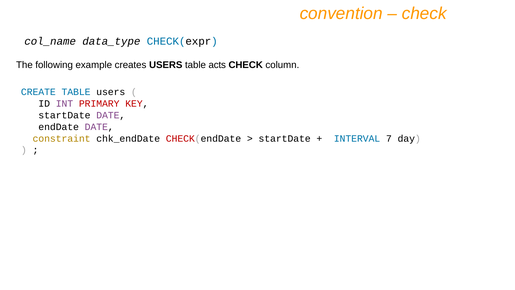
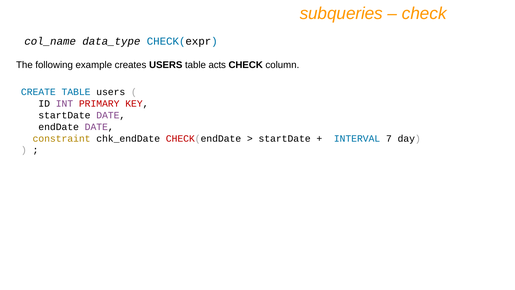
convention: convention -> subqueries (341, 13)
